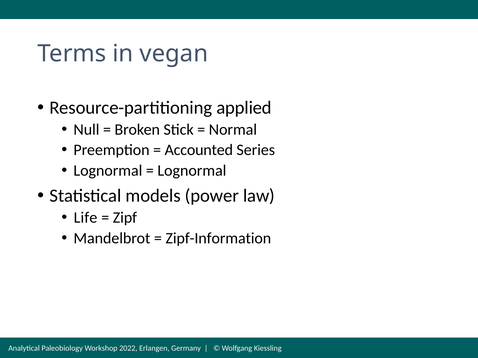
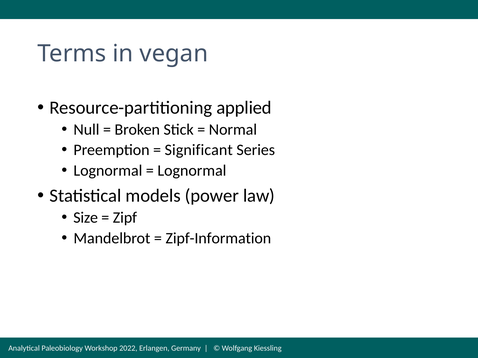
Accounted: Accounted -> Significant (199, 150)
Life: Life -> Size (86, 218)
